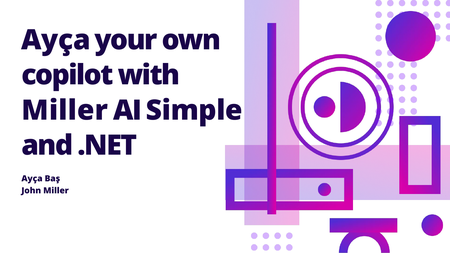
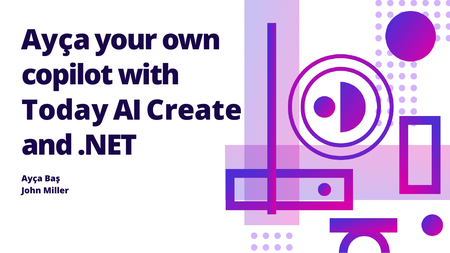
Miller: Miller -> Today (65, 111)
Simple: Simple -> Create (194, 111)
